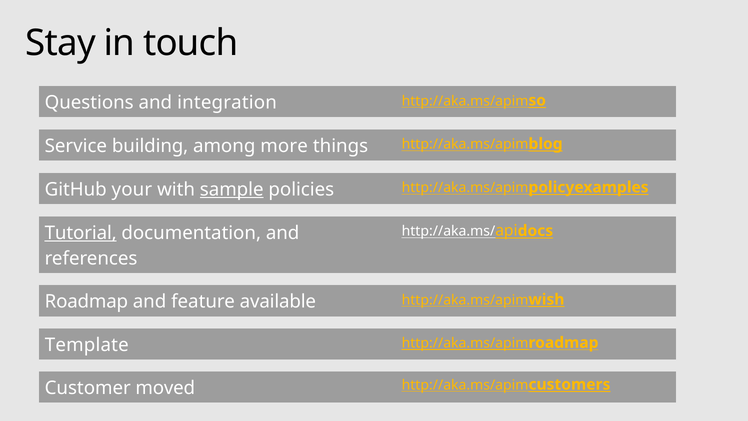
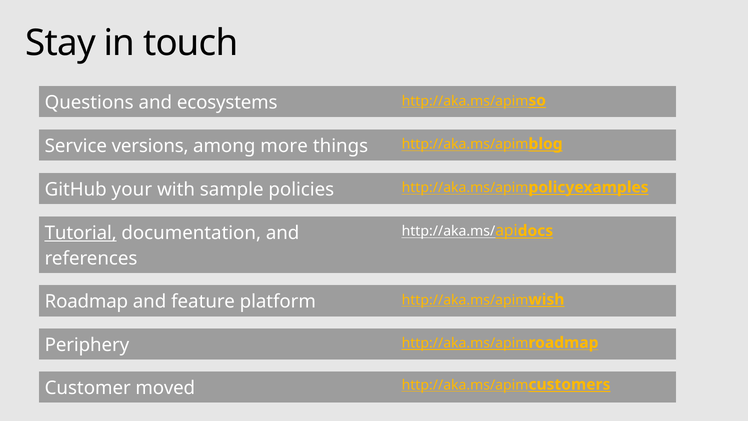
integration: integration -> ecosystems (227, 103)
building: building -> versions (150, 146)
sample underline: present -> none (232, 189)
available: available -> platform (278, 302)
Template: Template -> Periphery (87, 345)
